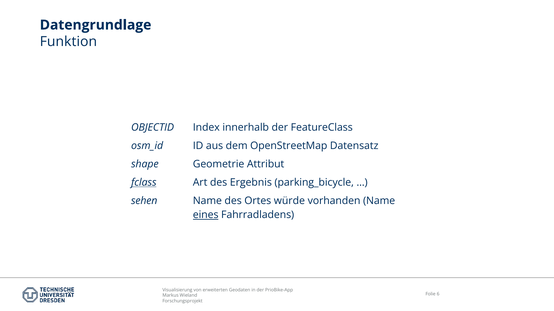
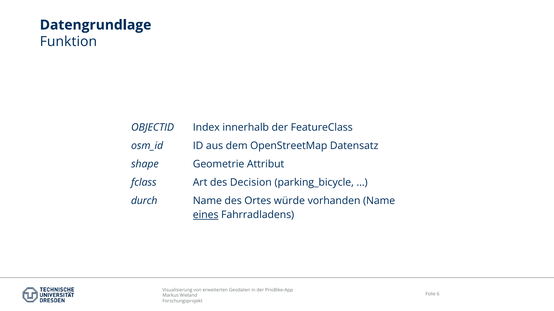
fclass underline: present -> none (144, 183)
Ergebnis: Ergebnis -> Decision (251, 183)
sehen: sehen -> durch (144, 201)
